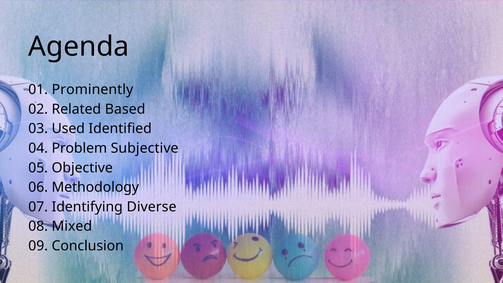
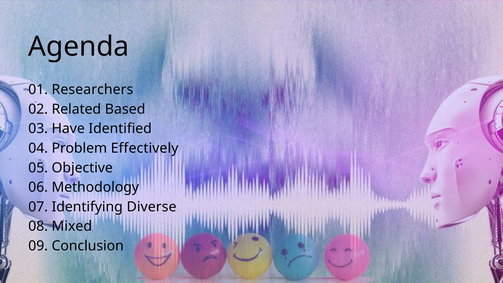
Prominently: Prominently -> Researchers (92, 90)
Used: Used -> Have (68, 129)
Subjective: Subjective -> Effectively (145, 148)
